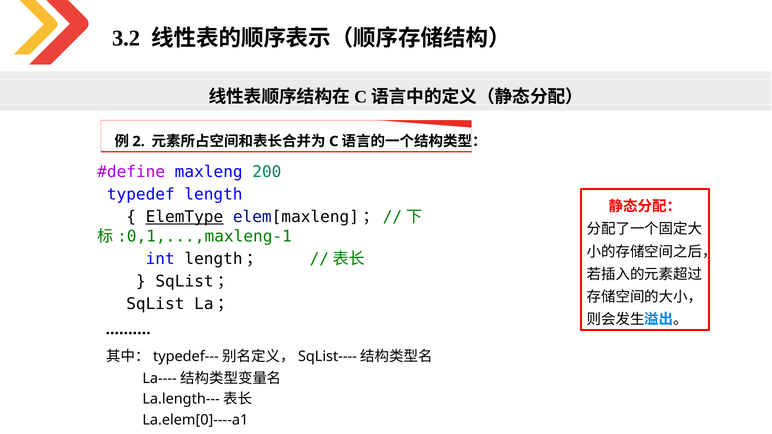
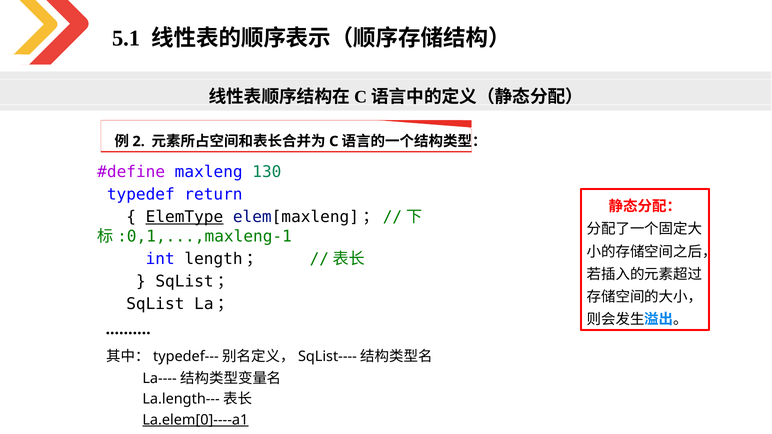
3.2: 3.2 -> 5.1 (126, 38)
200: 200 -> 130 (267, 172)
length: length -> return (213, 195)
La.elem[0]----a1 underline: none -> present (195, 420)
